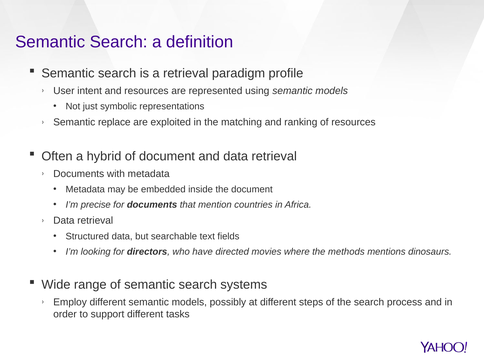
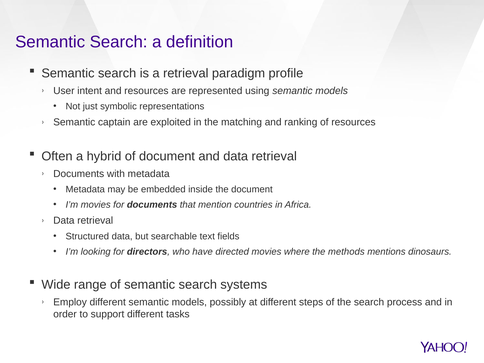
replace: replace -> captain (114, 122)
I’m precise: precise -> movies (96, 205)
